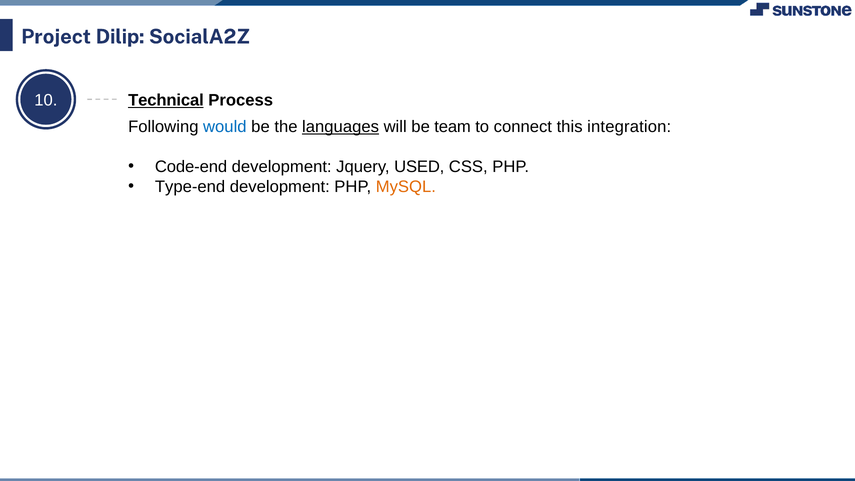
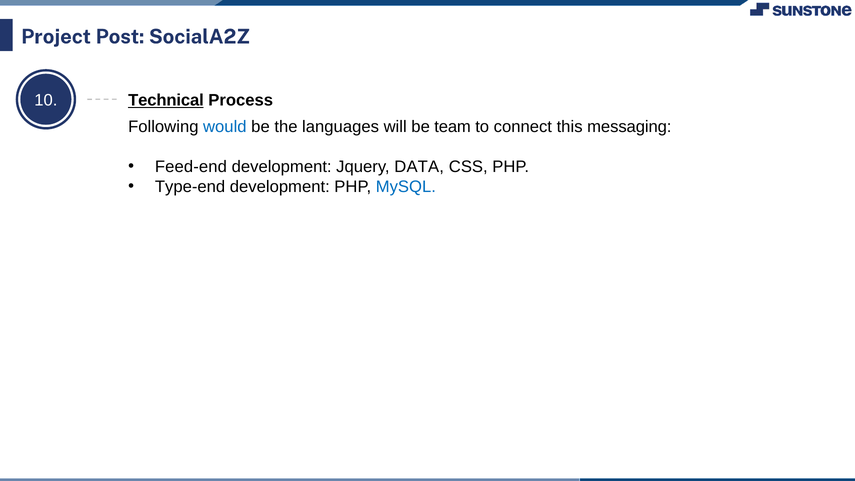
Dilip: Dilip -> Post (120, 37)
languages underline: present -> none (341, 127)
integration: integration -> messaging (629, 127)
Code-end: Code-end -> Feed-end (191, 167)
USED: USED -> DATA (419, 167)
MySQL colour: orange -> blue (406, 187)
